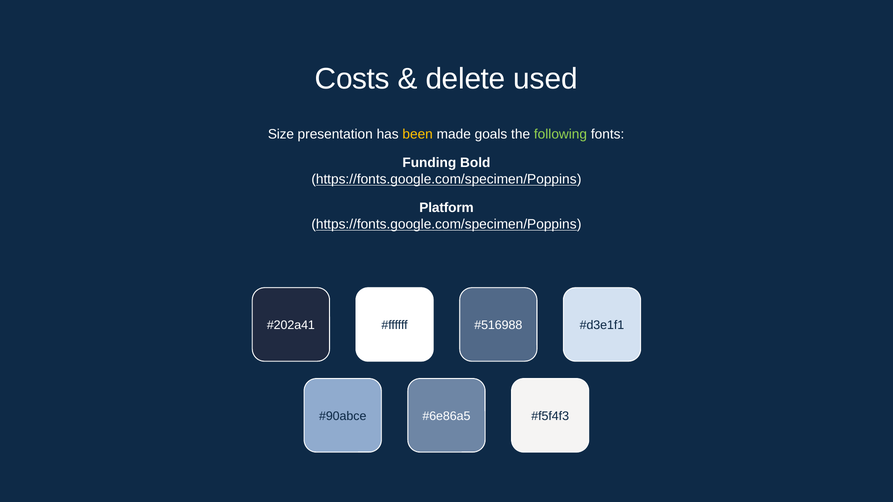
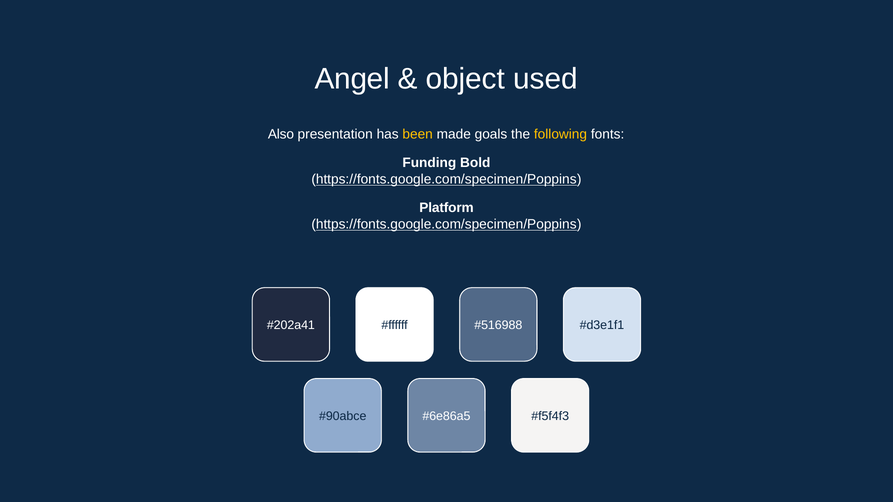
Costs: Costs -> Angel (352, 79)
delete: delete -> object (465, 79)
Size: Size -> Also (281, 134)
following colour: light green -> yellow (560, 134)
